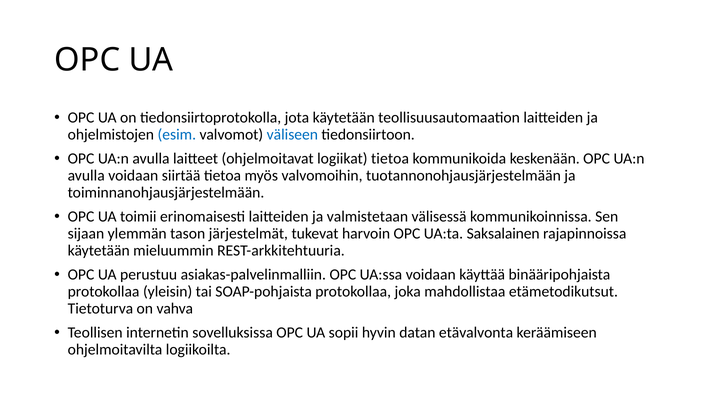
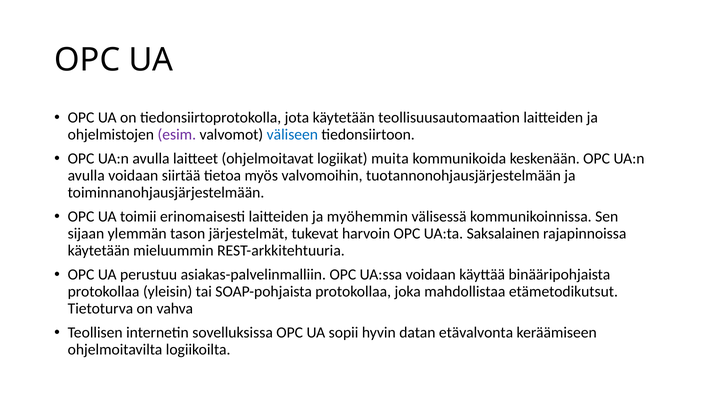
esim colour: blue -> purple (177, 135)
logiikat tietoa: tietoa -> muita (390, 159)
valmistetaan: valmistetaan -> myöhemmin (367, 217)
